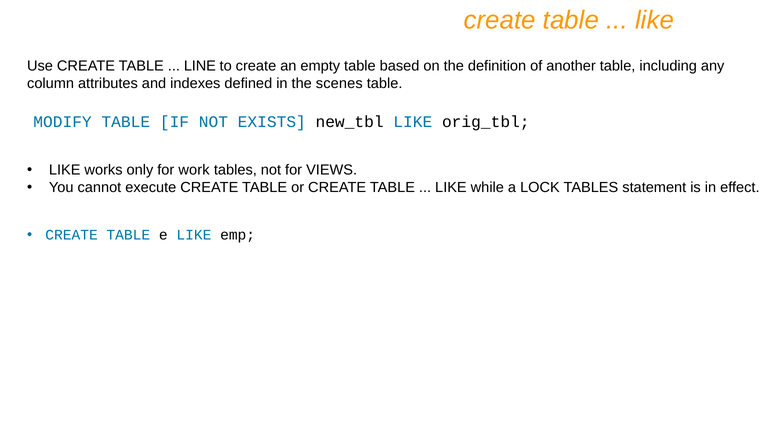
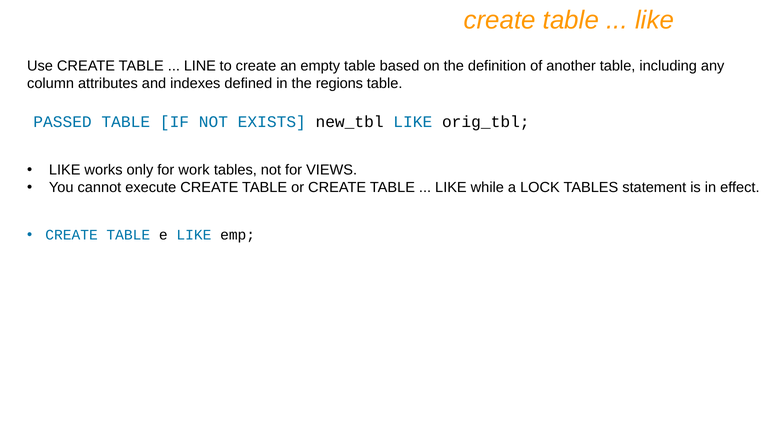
scenes: scenes -> regions (339, 83)
MODIFY: MODIFY -> PASSED (63, 122)
